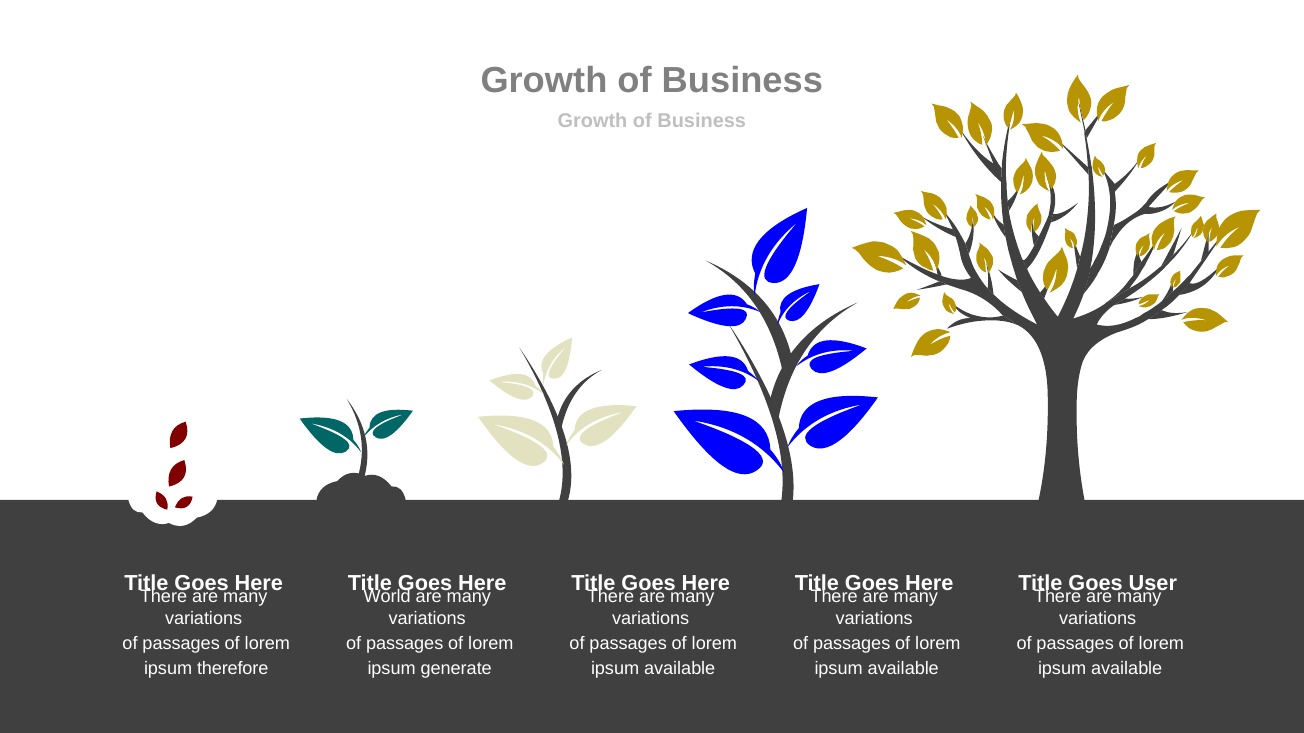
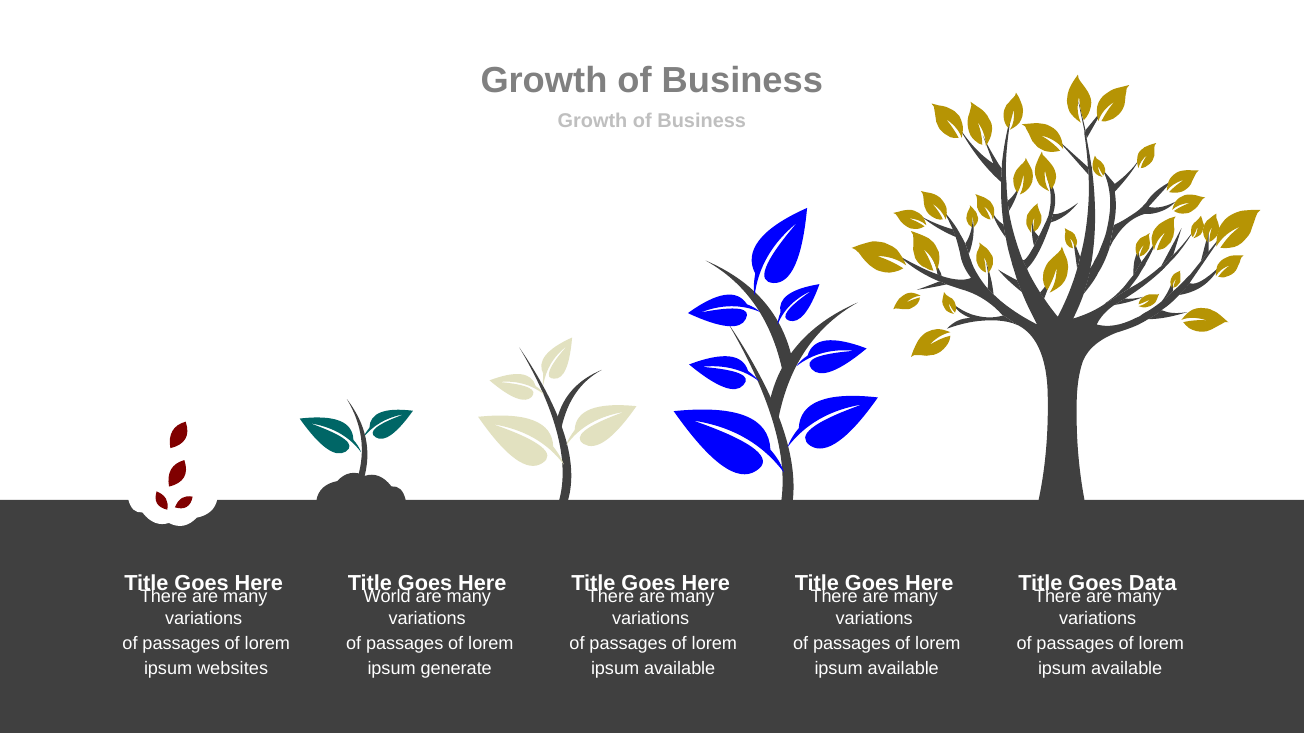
User: User -> Data (1153, 584)
therefore: therefore -> websites (233, 669)
